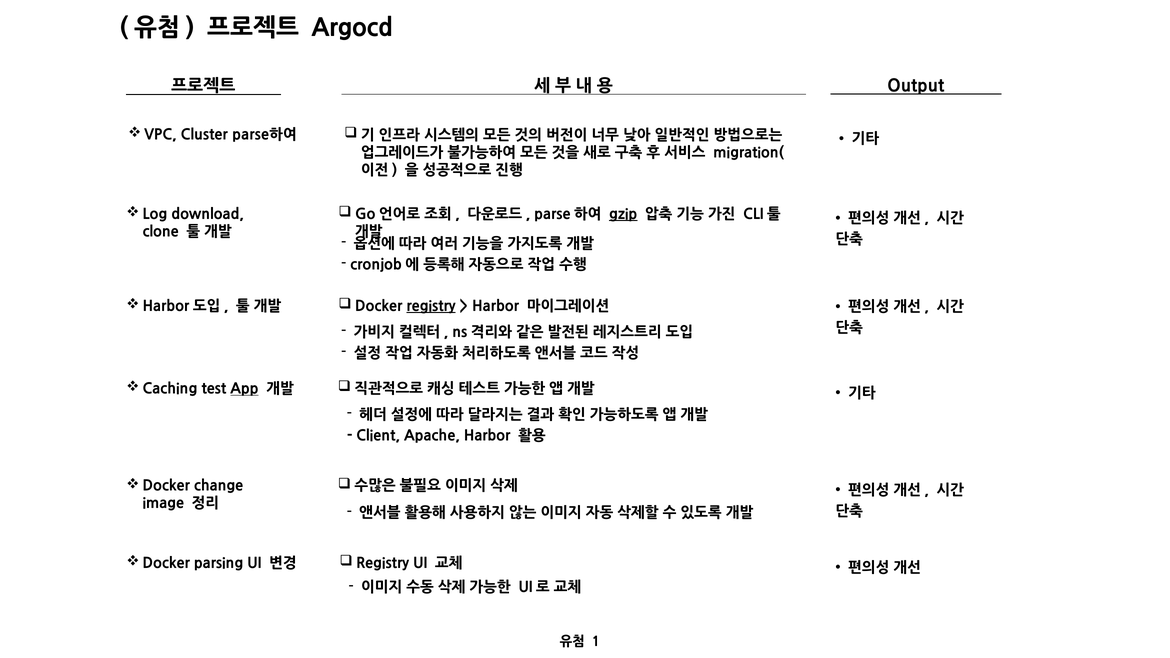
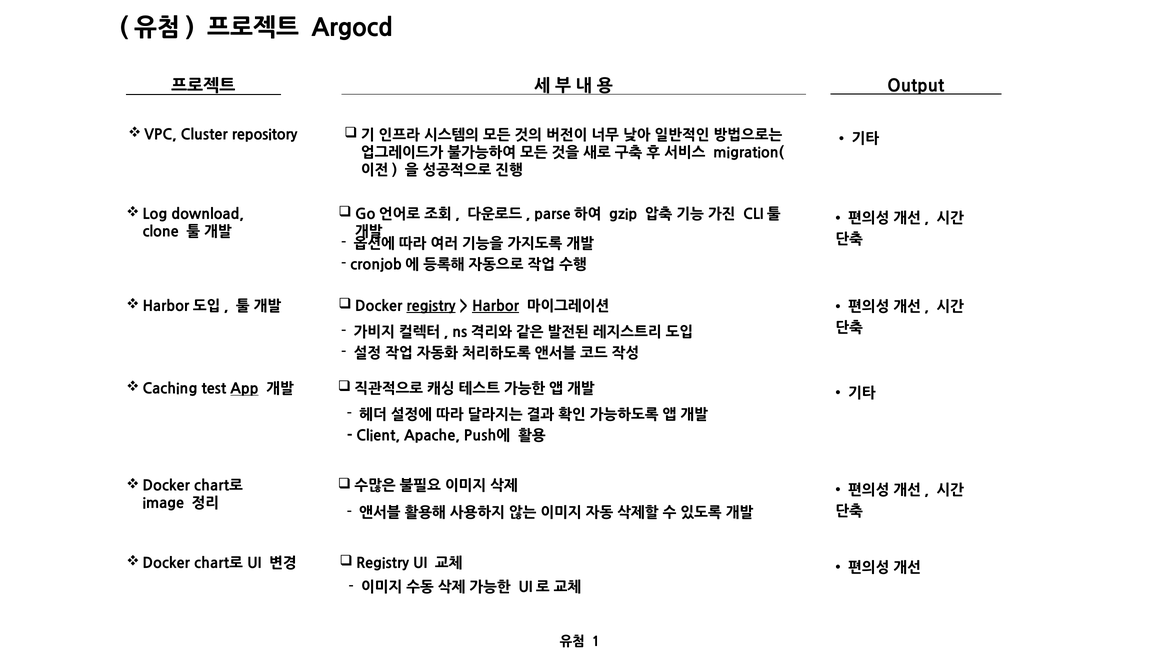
Cluster parse하여: parse하여 -> repository (265, 135)
gzip underline: present -> none (623, 214)
Harbor underline: none -> present (496, 306)
Apache Harbor: Harbor -> Push에 (487, 436)
change: change -> chart로 (218, 486)
parsing: parsing -> chart로 (218, 563)
